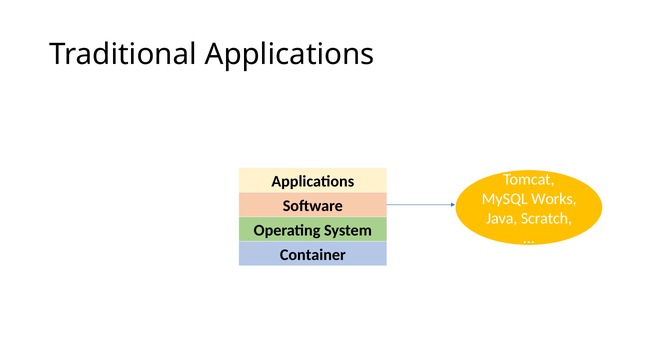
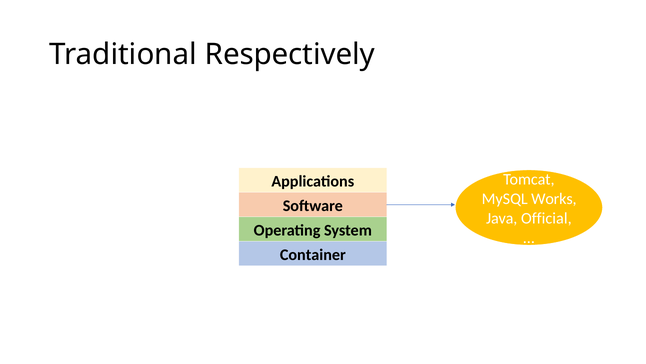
Traditional Applications: Applications -> Respectively (290, 54)
Scratch: Scratch -> Official (546, 218)
